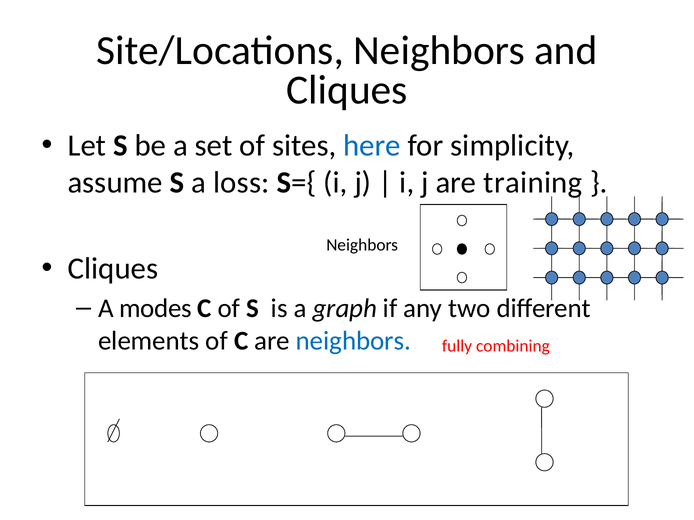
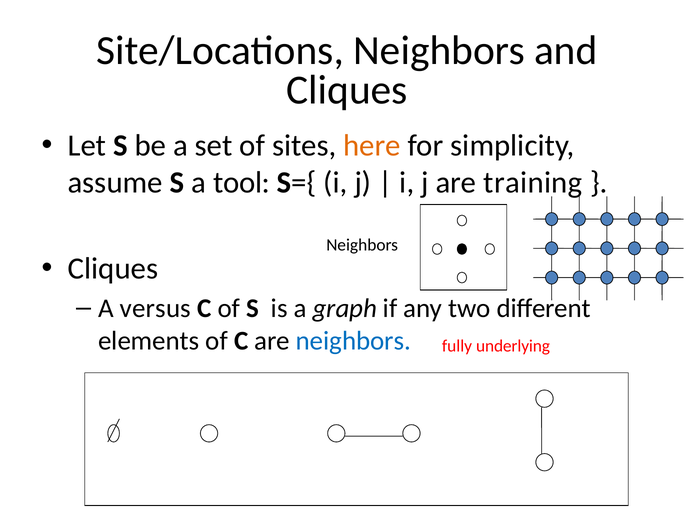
here colour: blue -> orange (372, 146)
loss: loss -> tool (242, 183)
modes: modes -> versus (155, 309)
combining: combining -> underlying (513, 346)
